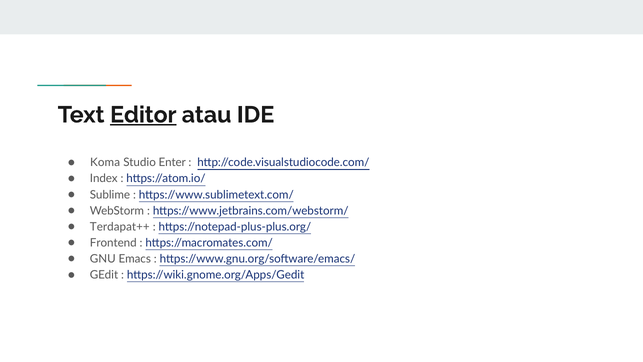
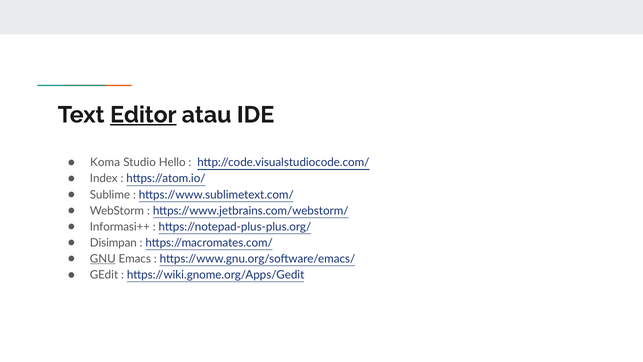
Enter: Enter -> Hello (172, 162)
Terdapat++: Terdapat++ -> Informasi++ (120, 227)
Frontend: Frontend -> Disimpan (113, 243)
GNU underline: none -> present (103, 259)
